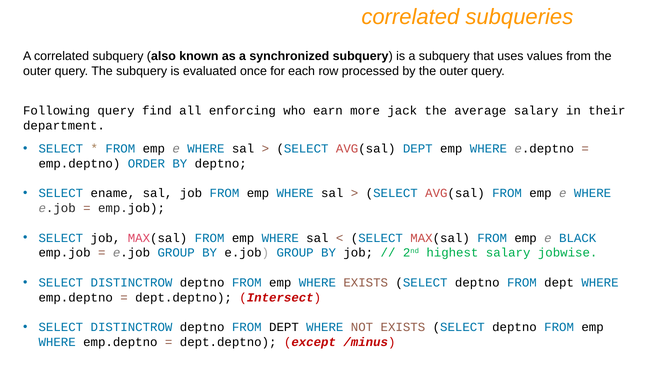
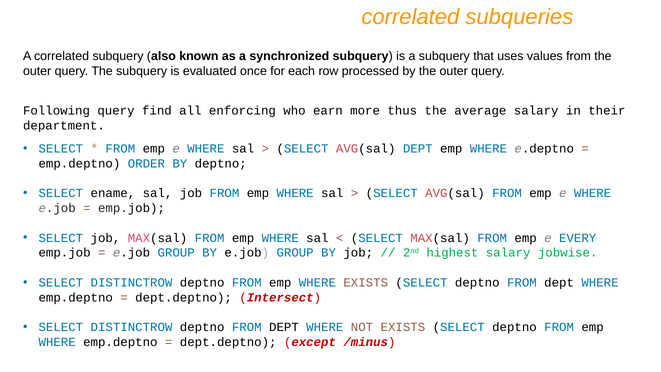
jack: jack -> thus (402, 111)
BLACK: BLACK -> EVERY (578, 238)
